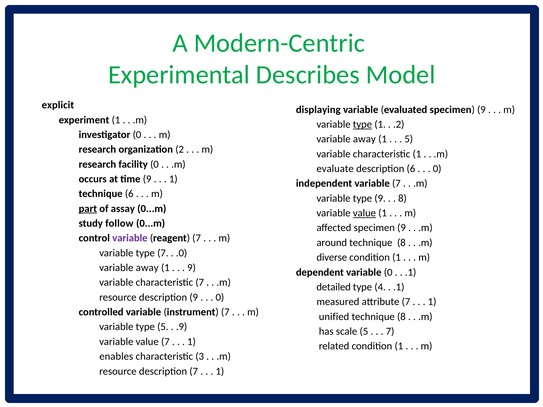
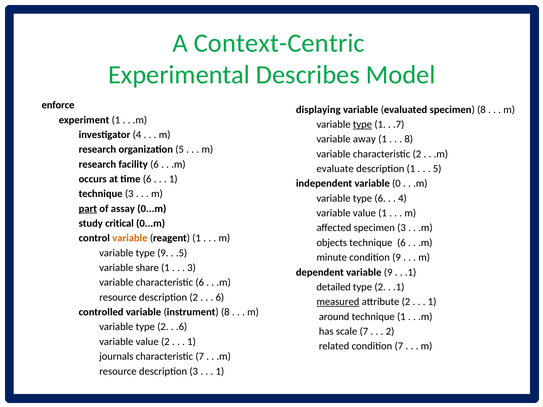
Modern-Centric: Modern-Centric -> Context-Centric (279, 43)
explicit: explicit -> enforce (58, 105)
evaluated specimen 9: 9 -> 8 (481, 110)
.2: .2 -> .7 (399, 124)
investigator 0: 0 -> 4 (137, 135)
5: 5 -> 8 (409, 139)
organization 2: 2 -> 5 (180, 150)
characteristic 1: 1 -> 2 (417, 154)
facility 0: 0 -> 6 (154, 164)
description 6: 6 -> 1 (411, 169)
0: 0 -> 5 (437, 169)
time 9: 9 -> 6 (147, 179)
variable 7: 7 -> 0 (396, 184)
technique 6: 6 -> 3 (129, 194)
type 9: 9 -> 6 (380, 198)
8: 8 -> 4 (402, 198)
value underline: present -> none (364, 213)
follow: follow -> critical (120, 223)
affected specimen 9: 9 -> 3 (402, 228)
variable colour: purple -> orange (130, 238)
reagent 7: 7 -> 1 (197, 238)
around: around -> objects (332, 243)
8: 8 -> 6 (401, 243)
type 7: 7 -> 9 (163, 253)
.0: .0 -> .5 (182, 253)
diverse: diverse -> minute (332, 258)
1: 1 -> 9 (397, 258)
away: away -> share (147, 268)
9: 9 -> 3 (192, 268)
variable 0: 0 -> 9 (388, 272)
characteristic 7: 7 -> 6 (200, 283)
4: 4 -> 2 (380, 287)
description 9: 9 -> 2 (194, 297)
0: 0 -> 6 (220, 297)
measured underline: none -> present (338, 302)
attribute 7: 7 -> 2 (406, 302)
instrument 7: 7 -> 8 (225, 312)
unified: unified -> around (334, 317)
8: 8 -> 1 (401, 317)
variable type 5: 5 -> 2 (163, 327)
.9: .9 -> .6 (182, 327)
scale 5: 5 -> 7 (364, 332)
7: 7 -> 2 (390, 332)
value 7: 7 -> 2 (165, 342)
related condition 1: 1 -> 7 (399, 346)
enables: enables -> journals (116, 357)
characteristic 3: 3 -> 7 (200, 357)
description 7: 7 -> 3 (194, 371)
